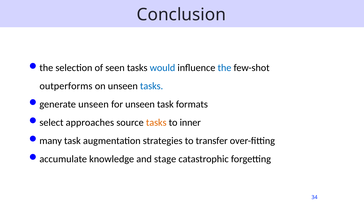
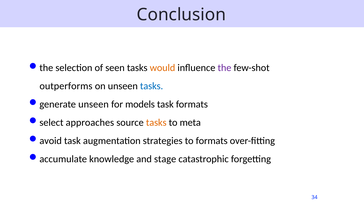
would colour: blue -> orange (162, 68)
the colour: blue -> purple (225, 68)
for unseen: unseen -> models (140, 104)
inner: inner -> meta (190, 122)
many: many -> avoid (51, 141)
to transfer: transfer -> formats (212, 141)
